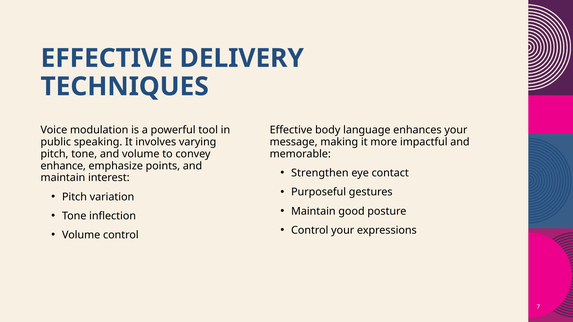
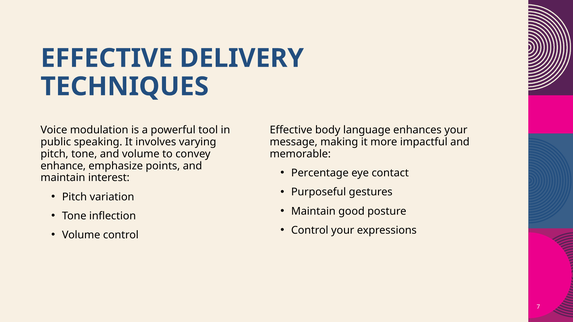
Strengthen: Strengthen -> Percentage (320, 173)
